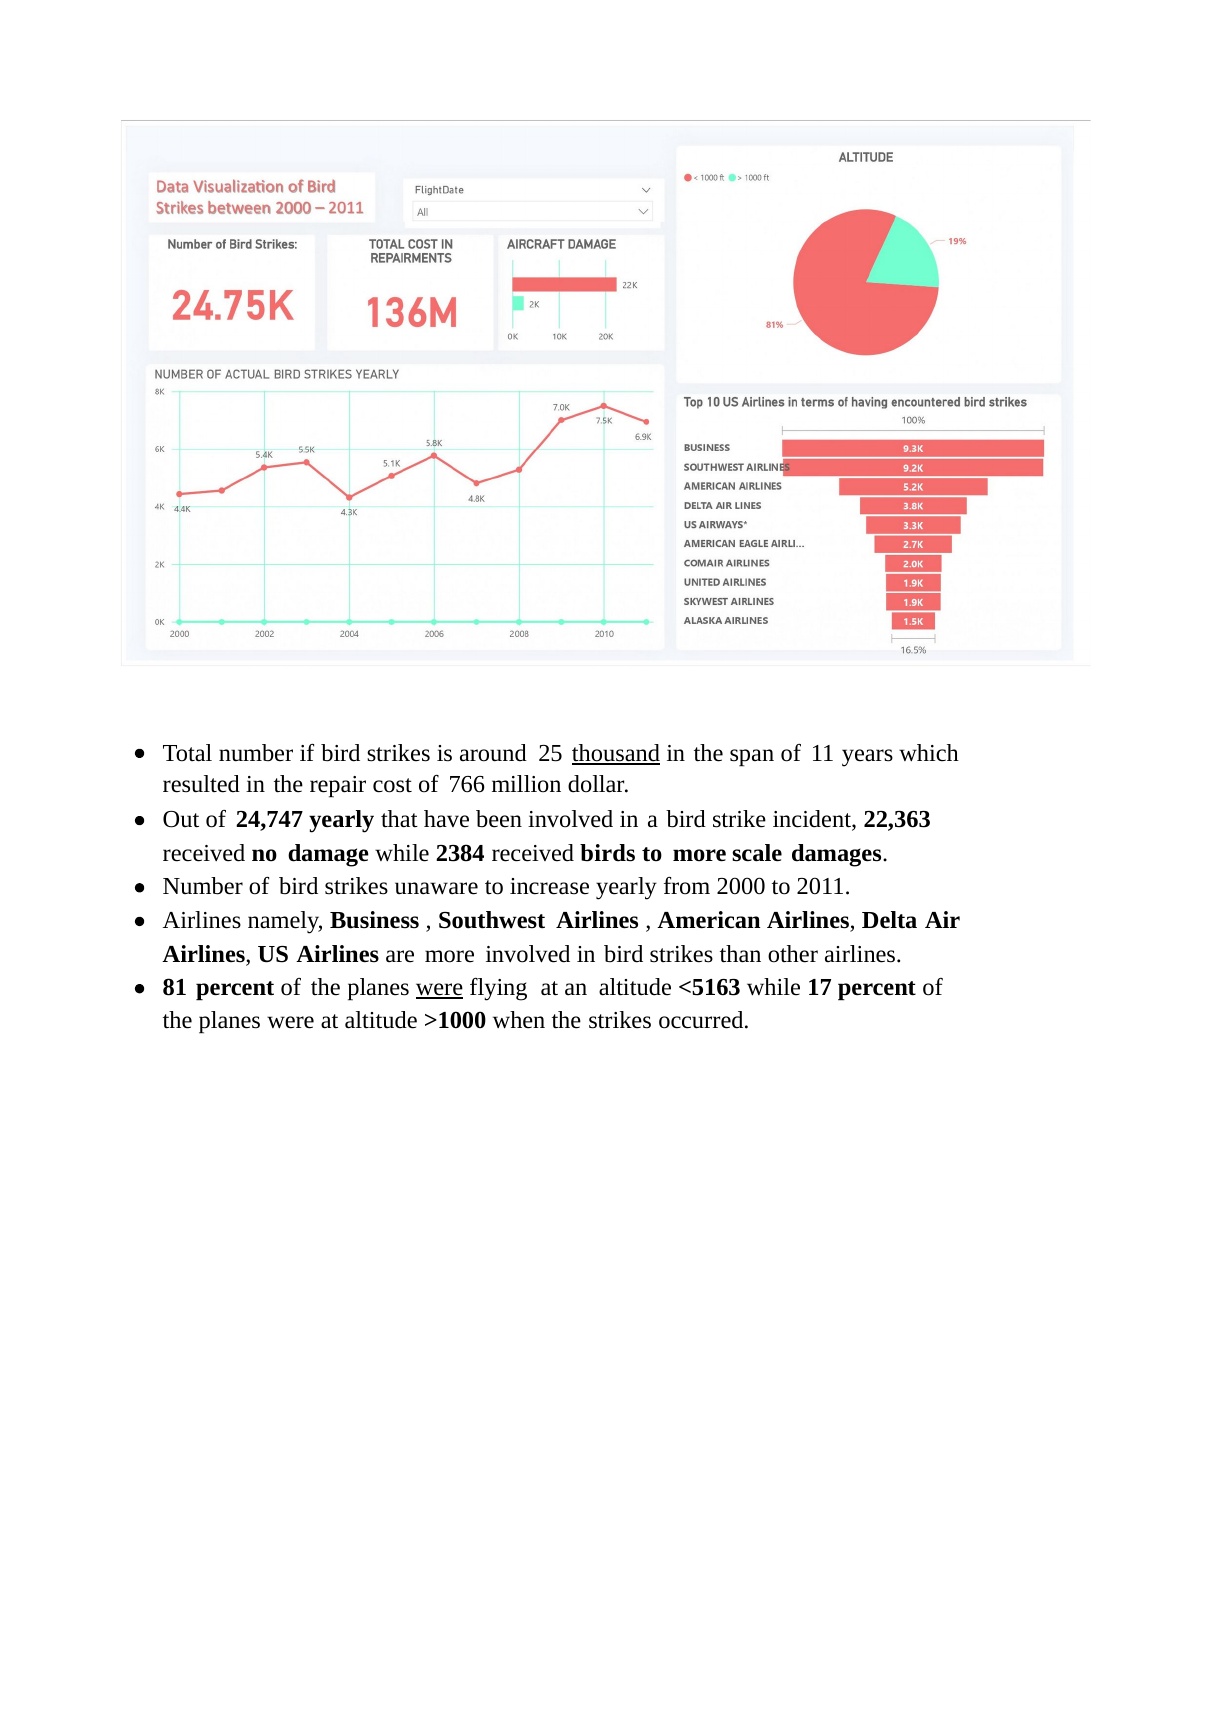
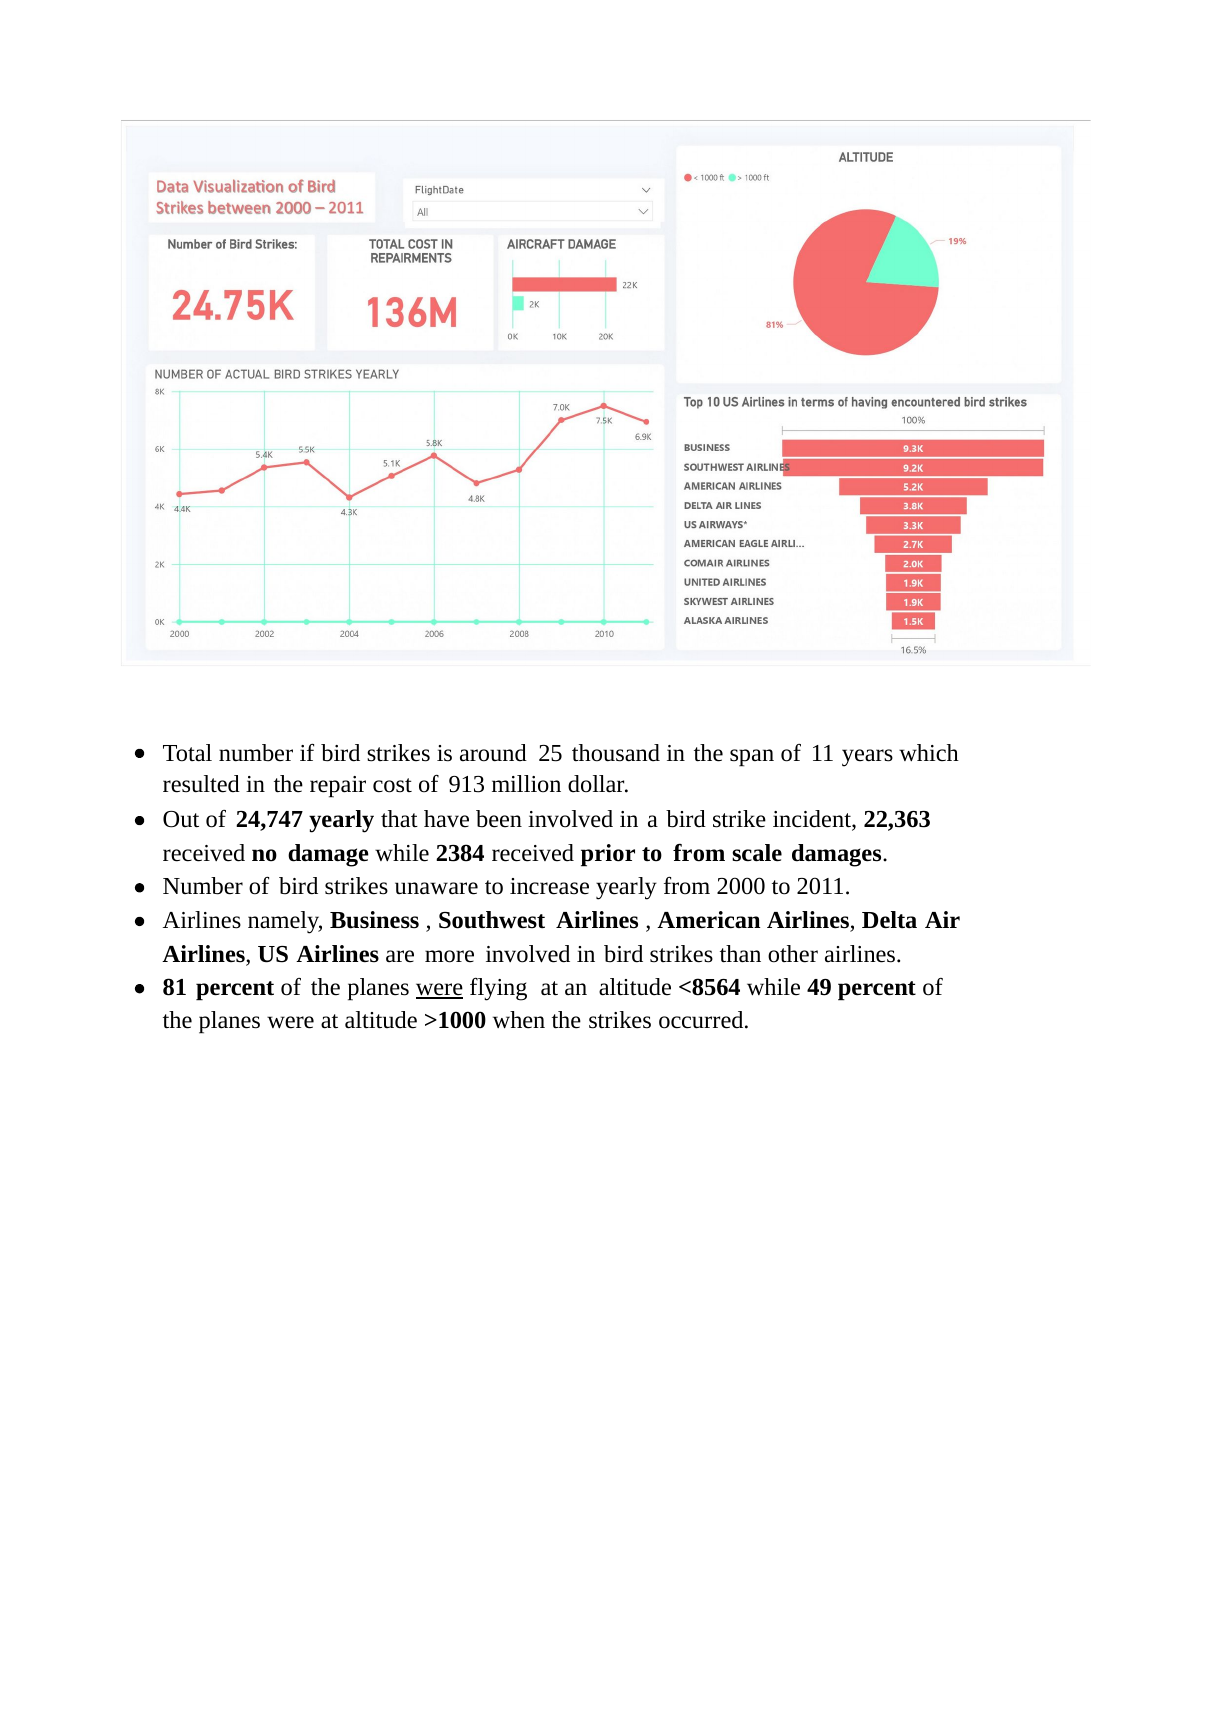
thousand underline: present -> none (616, 753)
766: 766 -> 913 (467, 784)
birds: birds -> prior (608, 853)
to more: more -> from (699, 853)
<5163: <5163 -> <8564 (709, 987)
17: 17 -> 49 (820, 987)
